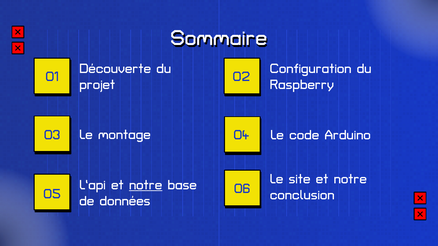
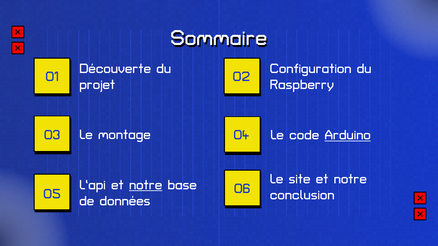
Arduino underline: none -> present (348, 135)
